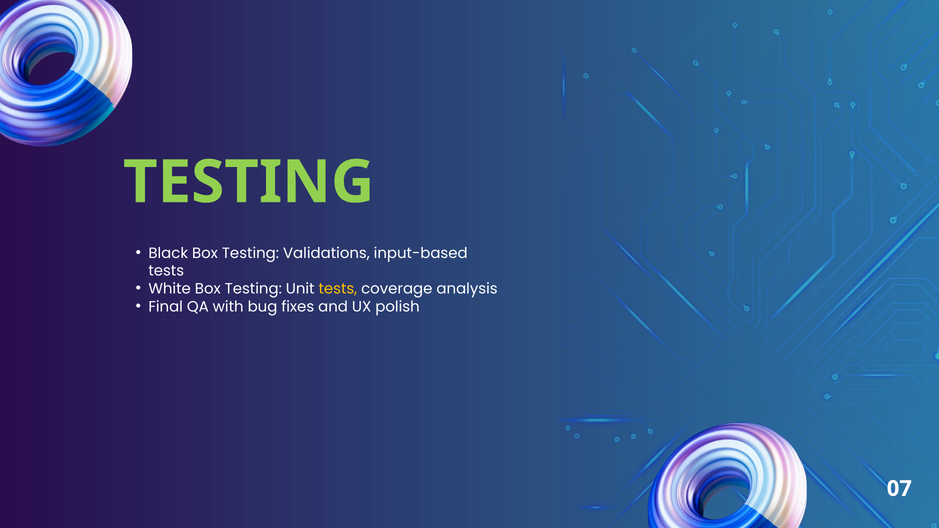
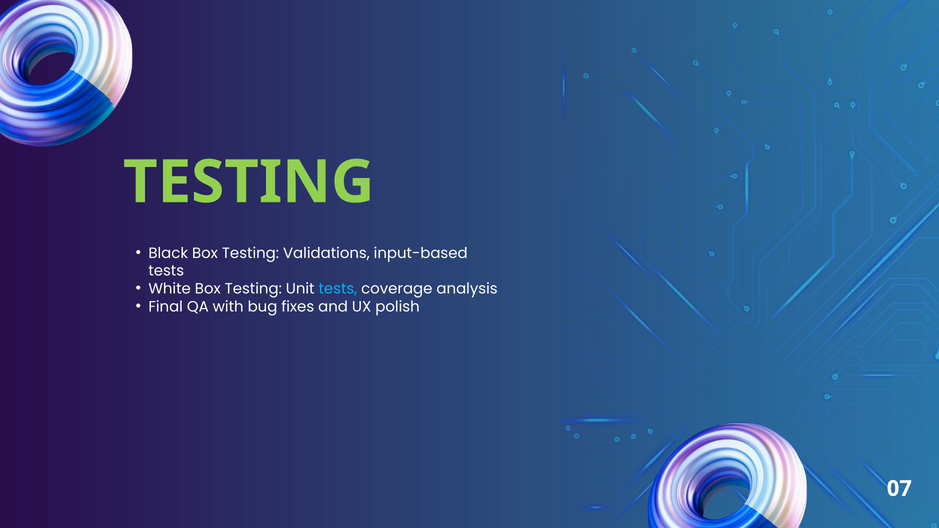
tests colour: yellow -> light blue (338, 289)
